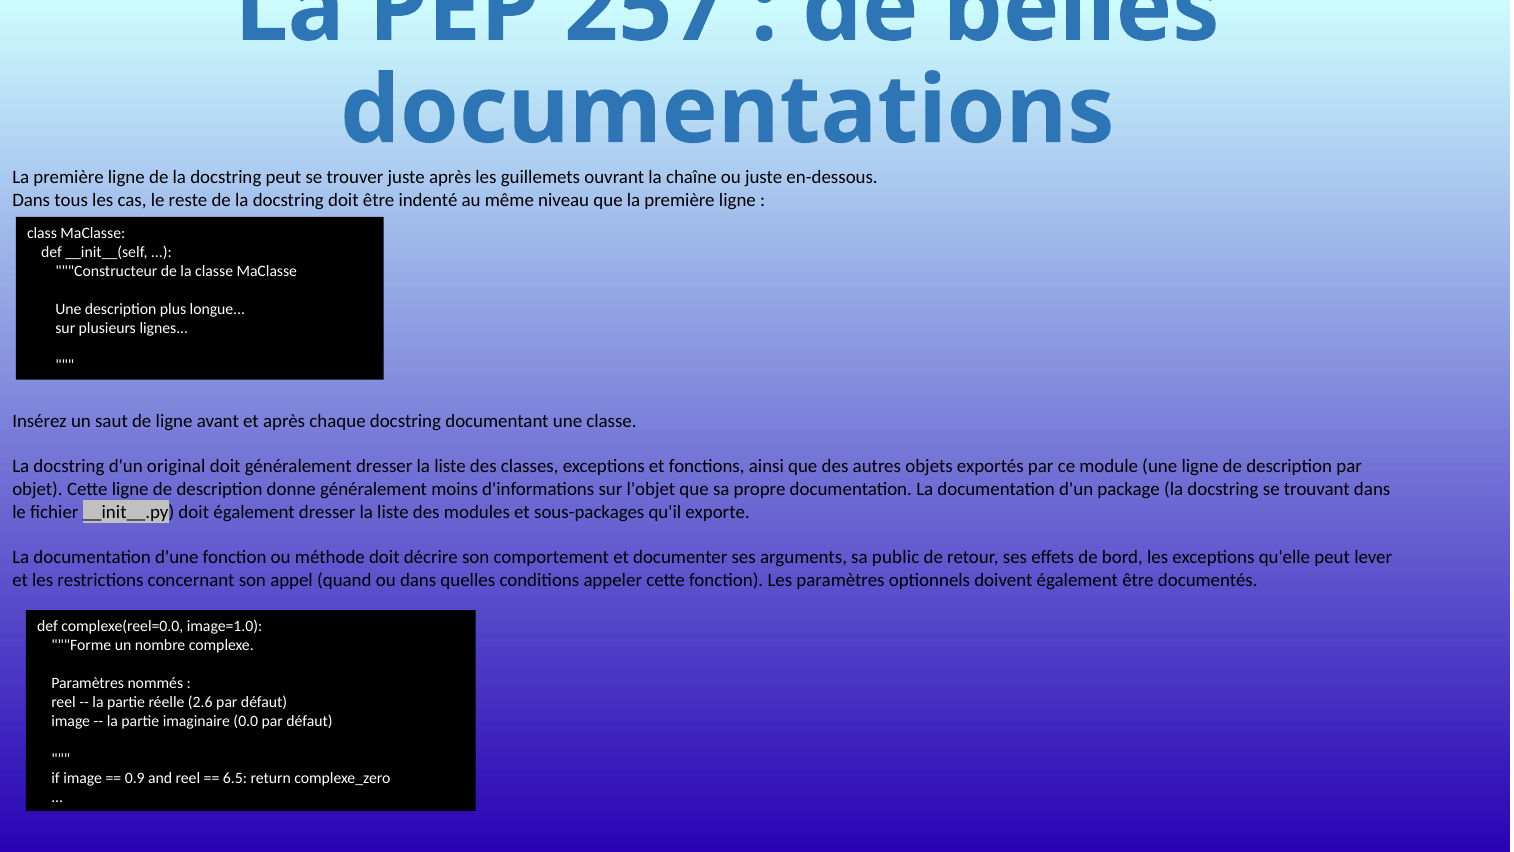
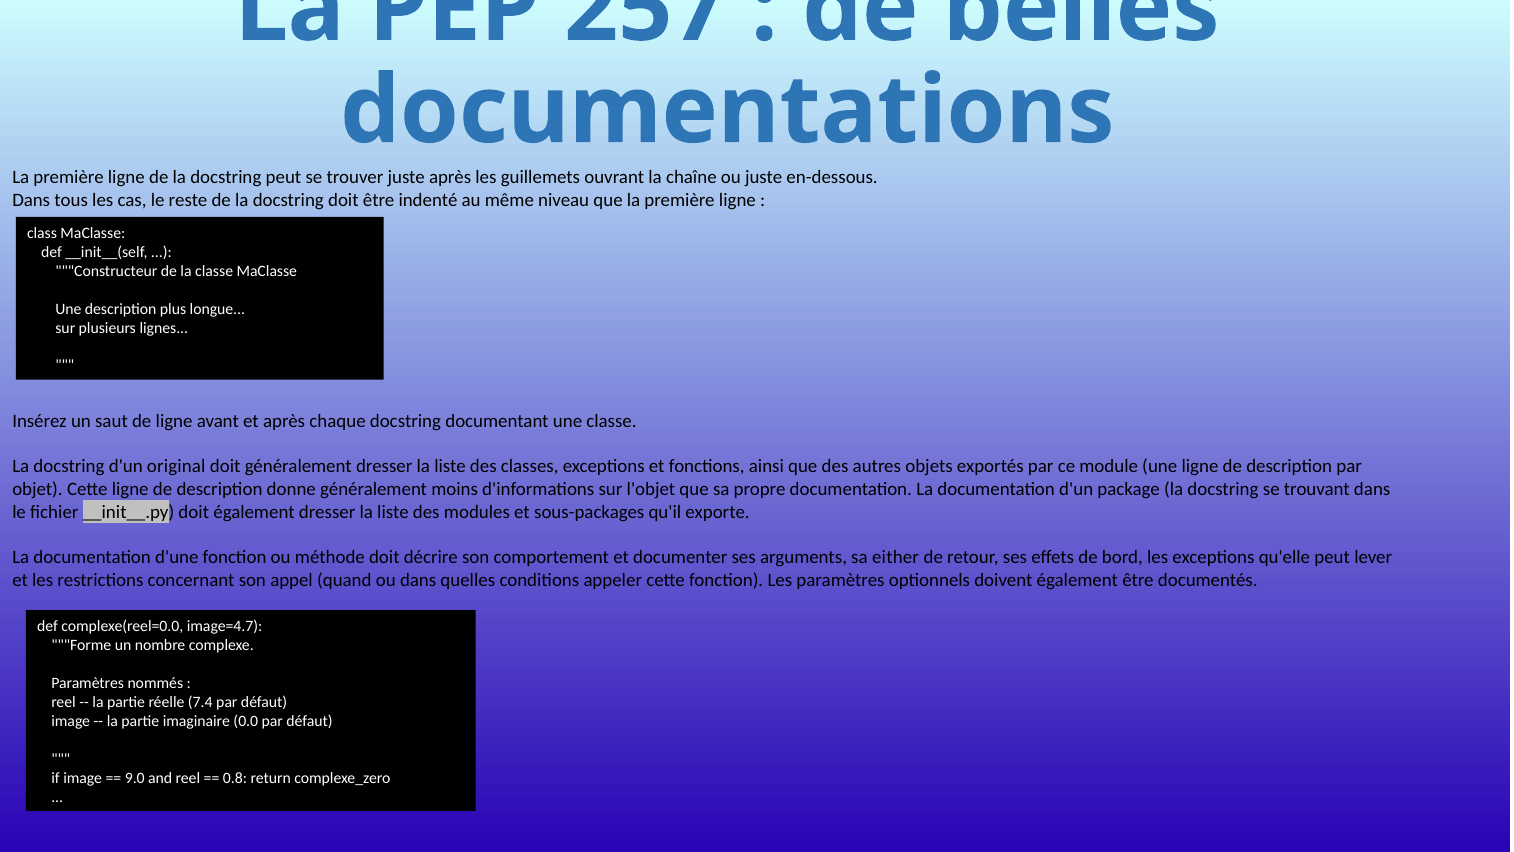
public: public -> either (896, 557)
image=1.0: image=1.0 -> image=4.7 (225, 626)
2.6: 2.6 -> 7.4 (200, 702)
0.9: 0.9 -> 9.0 (135, 778)
6.5: 6.5 -> 0.8 (235, 778)
